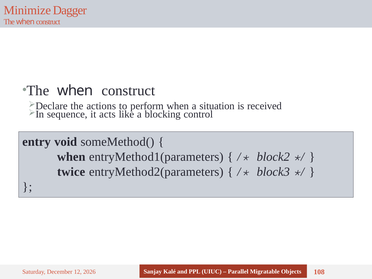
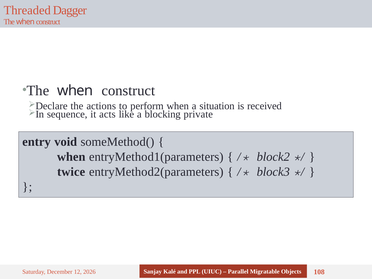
Minimize: Minimize -> Threaded (27, 10)
control: control -> private (198, 114)
